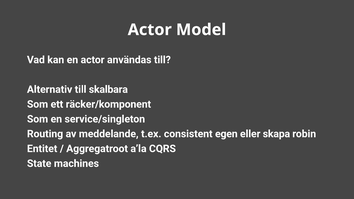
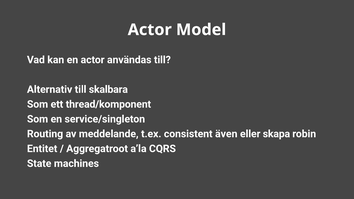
räcker/komponent: räcker/komponent -> thread/komponent (108, 104)
egen: egen -> även (226, 134)
